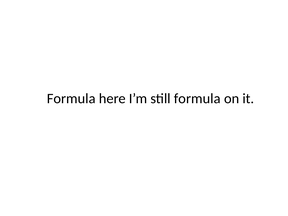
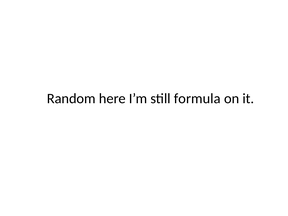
Formula: Formula -> Random (71, 98)
